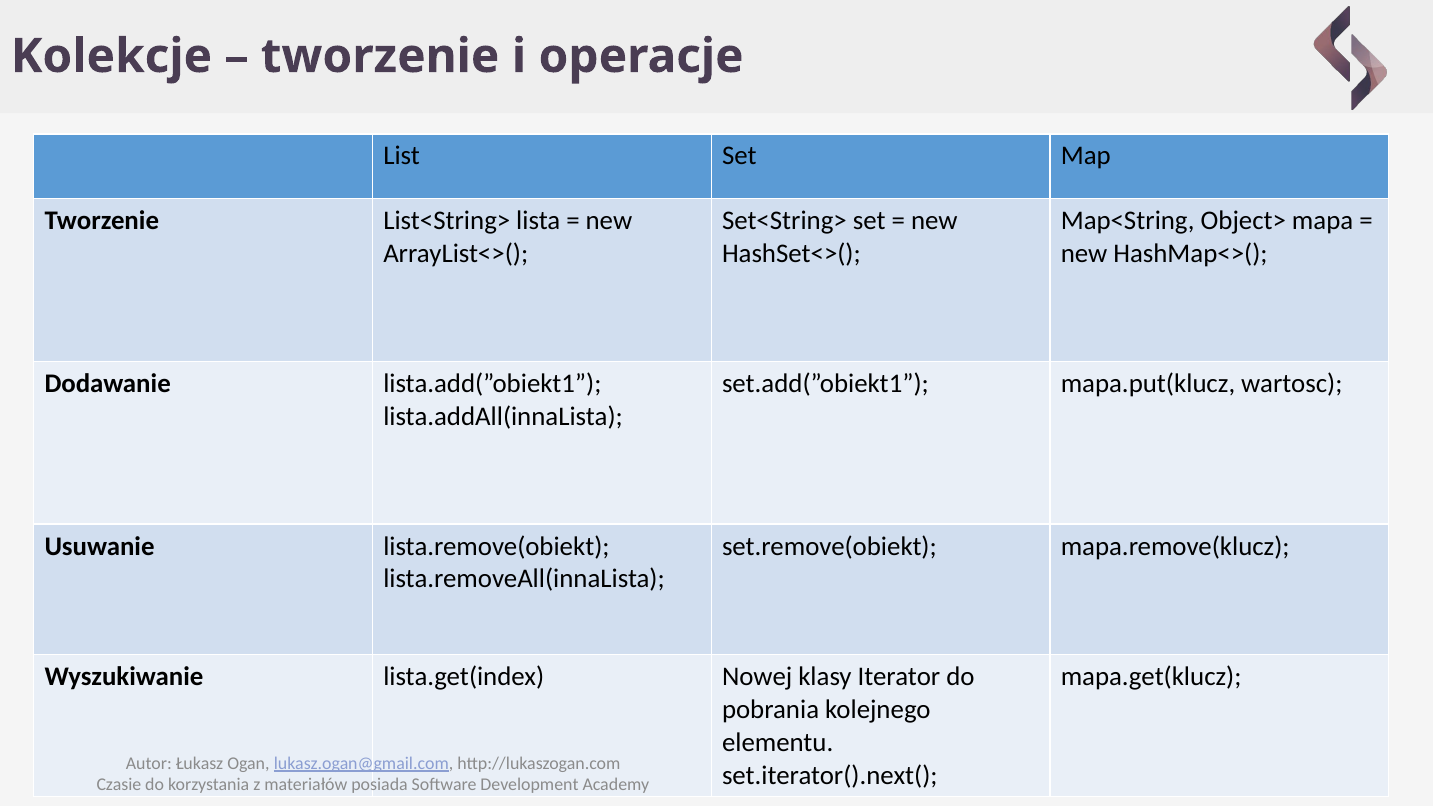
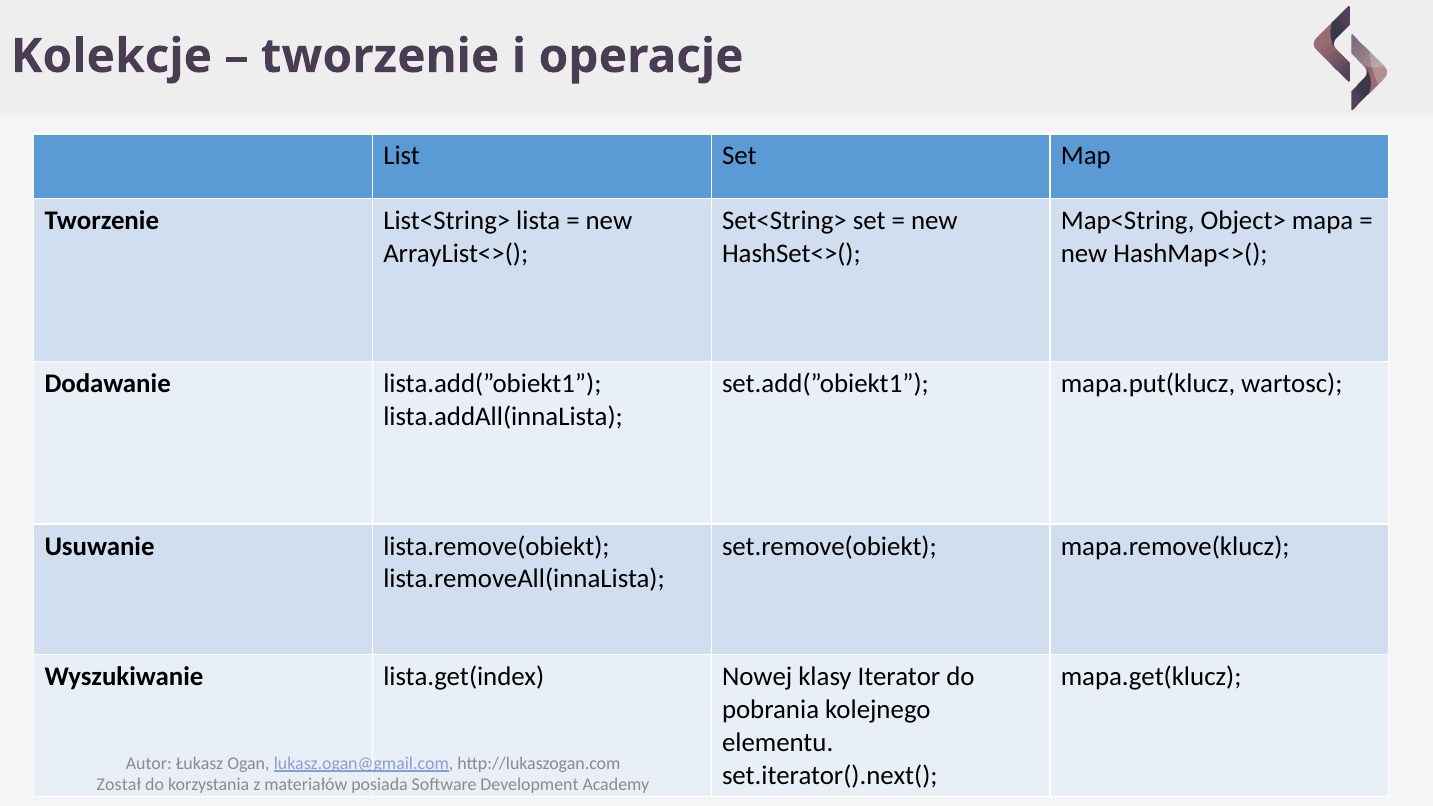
Czasie: Czasie -> Został (119, 785)
